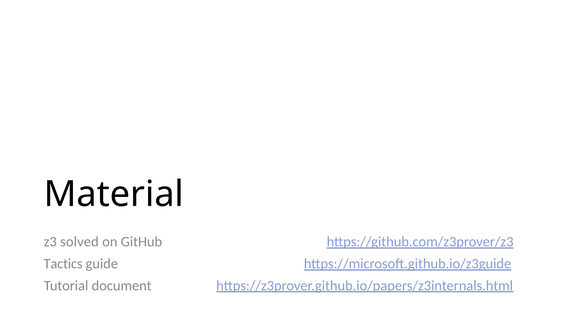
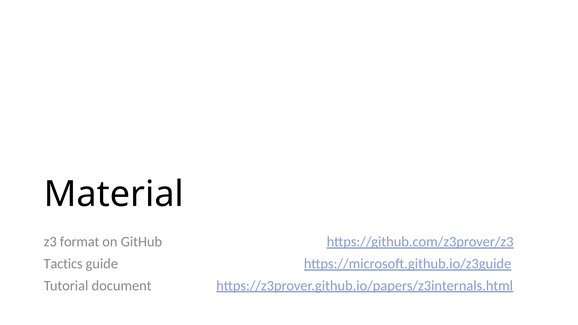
solved: solved -> format (80, 242)
